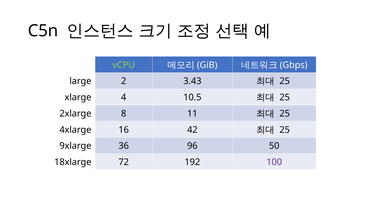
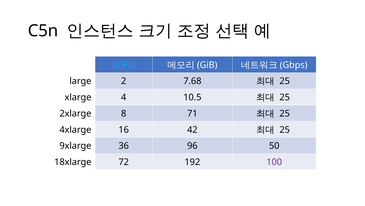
vCPU colour: light green -> light blue (124, 65)
3.43: 3.43 -> 7.68 (192, 81)
11: 11 -> 71 (192, 113)
